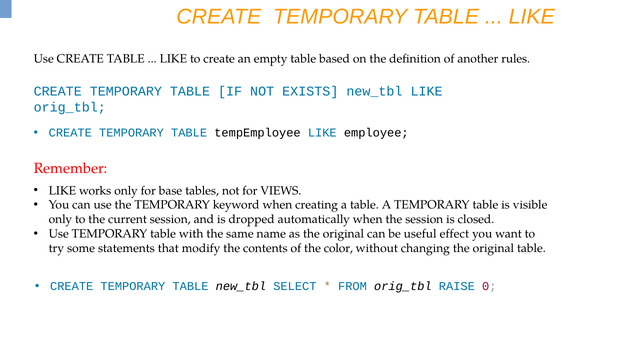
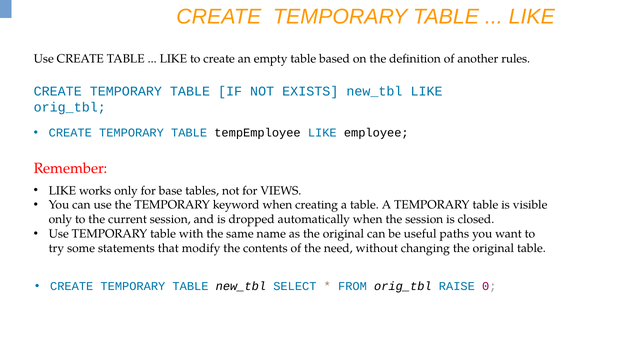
effect: effect -> paths (454, 234)
color: color -> need (338, 248)
